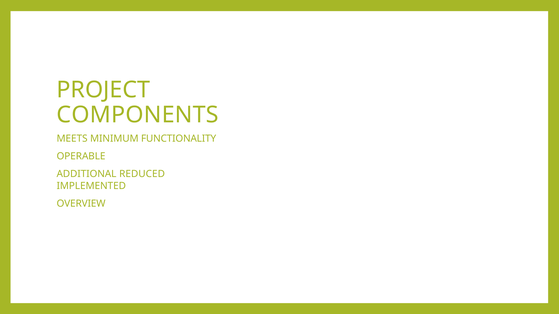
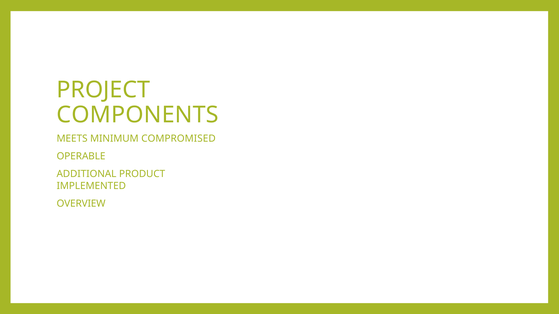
FUNCTIONALITY: FUNCTIONALITY -> COMPROMISED (178, 139)
REDUCED: REDUCED -> PRODUCT (142, 174)
